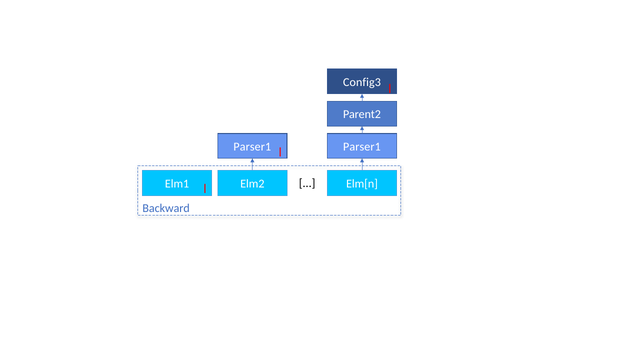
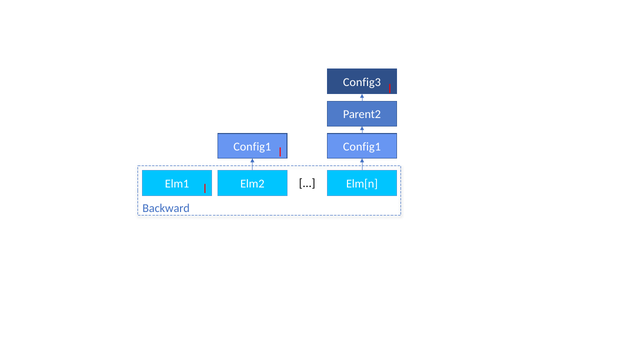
Parser1: Parser1 -> Config1 (252, 146)
Parser1: Parser1 -> Config1 (362, 146)
